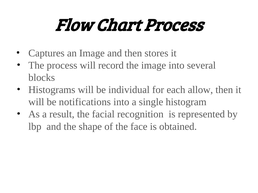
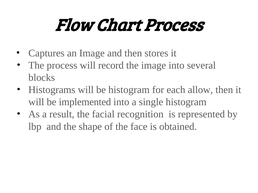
be individual: individual -> histogram (129, 90)
notifications: notifications -> implemented (85, 102)
